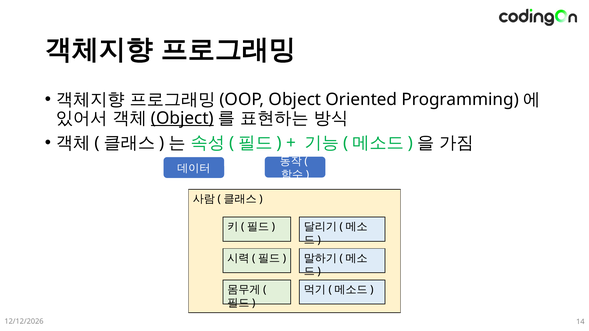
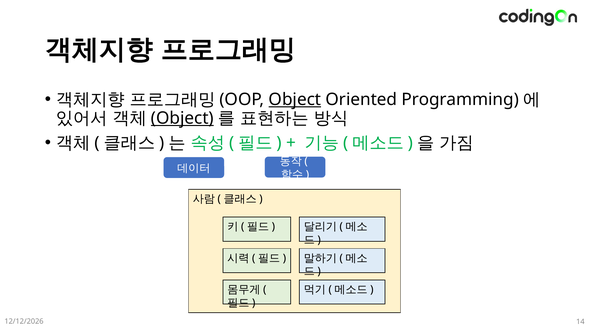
Object underline: none -> present (295, 100)
